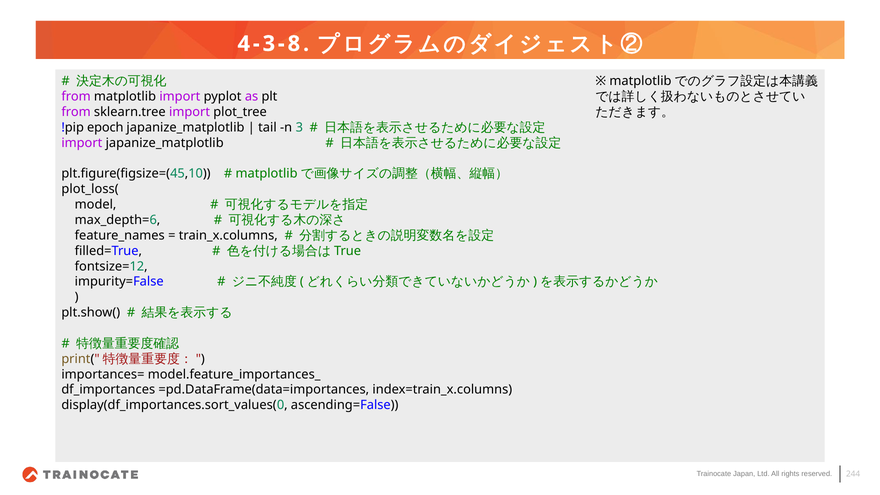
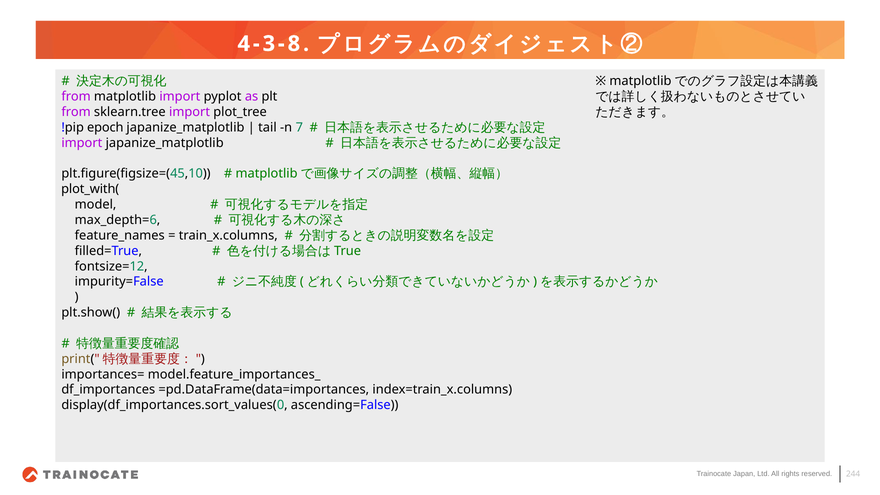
3: 3 -> 7 (299, 127)
plot_loss(: plot_loss( -> plot_with( (90, 189)
